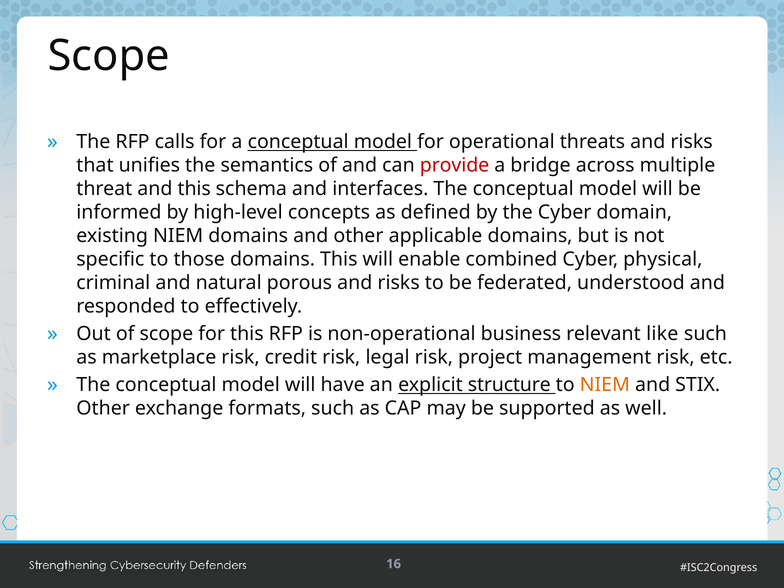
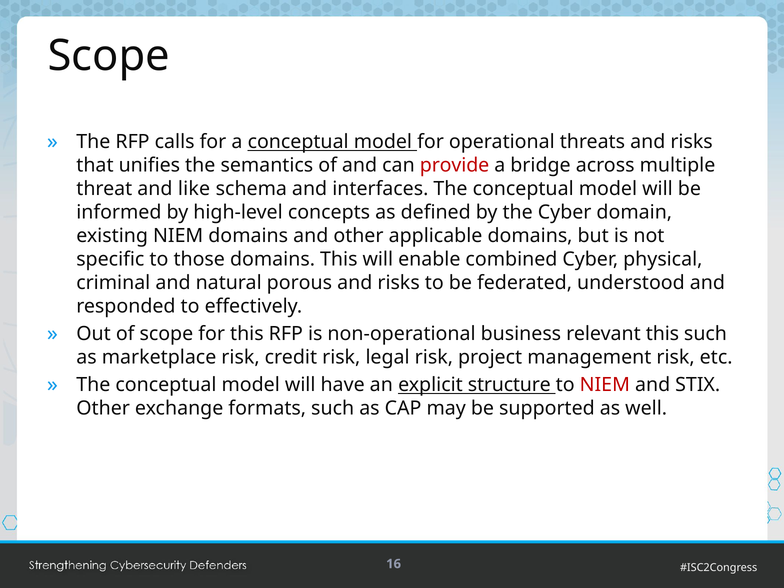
and this: this -> like (194, 189)
relevant like: like -> this (662, 334)
NIEM colour: orange -> red (605, 385)
